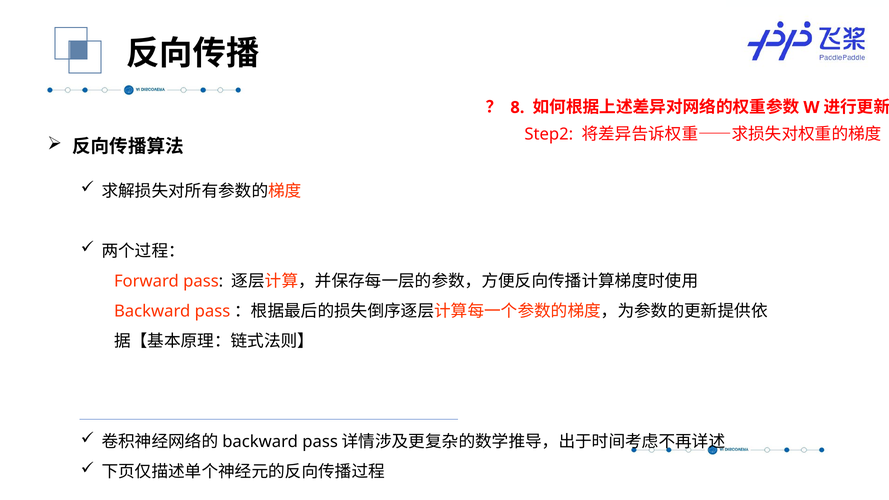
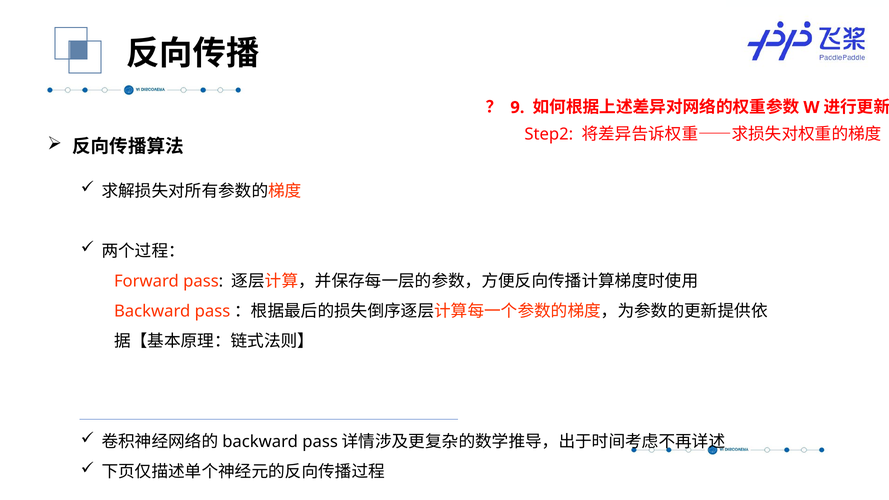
8: 8 -> 9 (517, 108)
